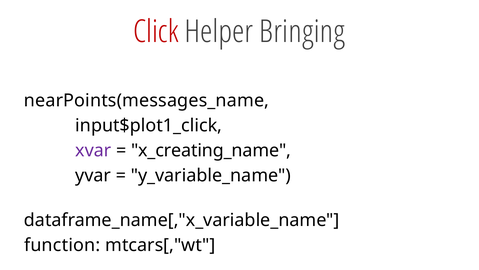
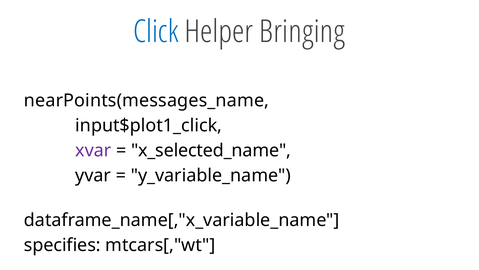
Click colour: red -> blue (156, 32)
x_creating_name: x_creating_name -> x_selected_name (211, 150)
function: function -> specifies (62, 245)
